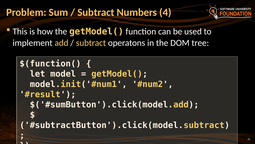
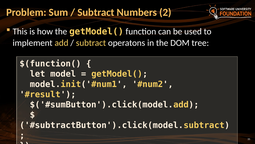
4: 4 -> 2 (165, 12)
